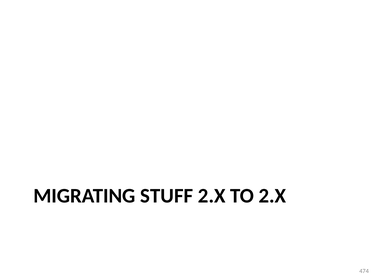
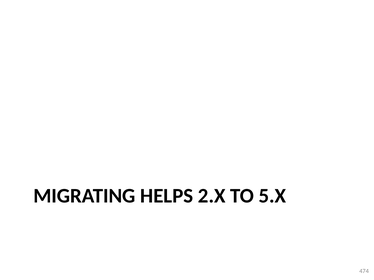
STUFF: STUFF -> HELPS (167, 196)
TO 2.X: 2.X -> 5.X (272, 196)
